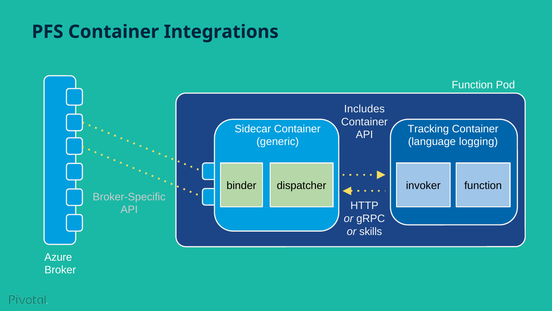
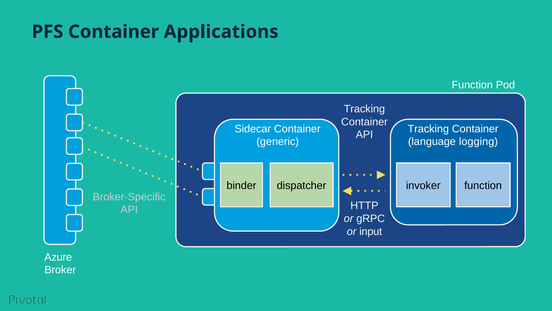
Integrations: Integrations -> Applications (221, 32)
Includes: Includes -> Tracking (364, 109)
skills: skills -> input (371, 231)
